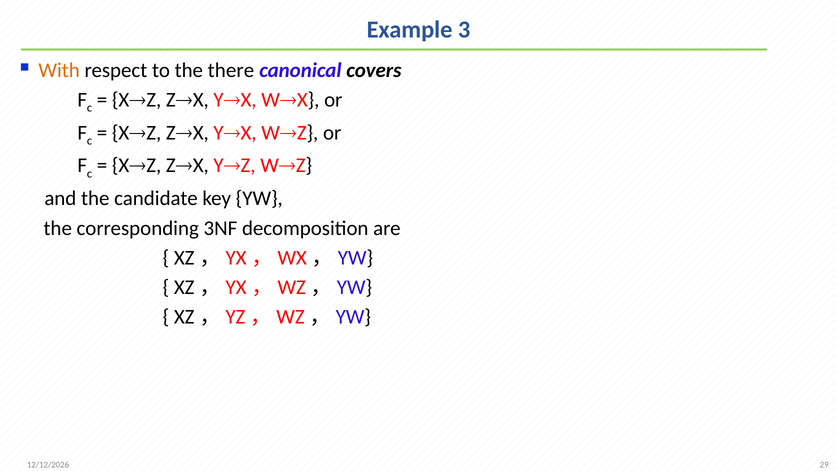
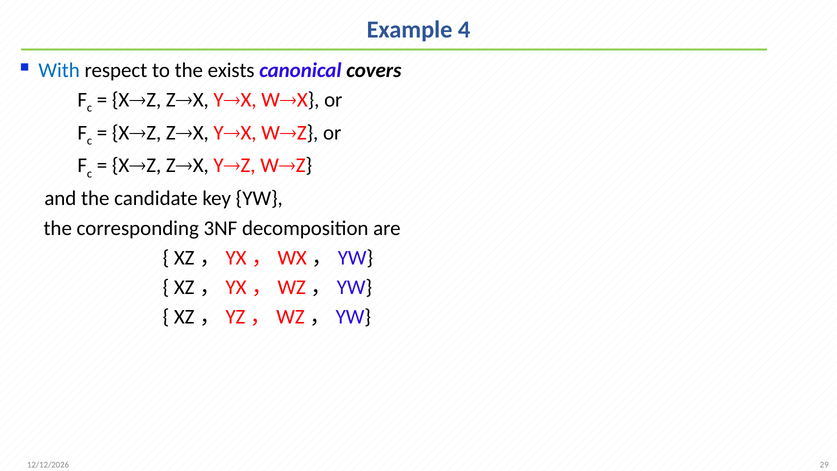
3: 3 -> 4 (464, 30)
With colour: orange -> blue (59, 70)
there: there -> exists (231, 70)
